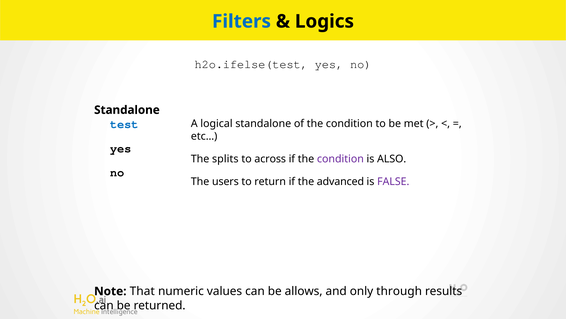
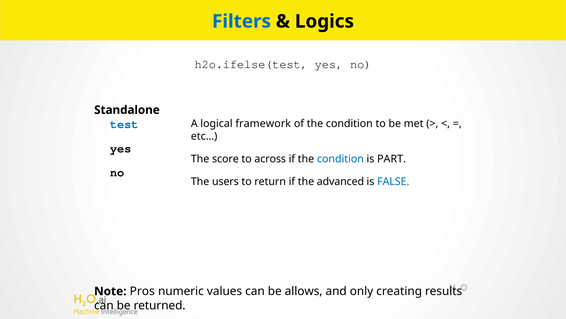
logical standalone: standalone -> framework (263, 123)
splits: splits -> score (225, 159)
condition colour: purple -> blue (340, 159)
ALSO: ALSO -> PART (392, 159)
FALSE colour: purple -> blue (393, 181)
That: That -> Pros (142, 291)
through: through -> creating (399, 291)
